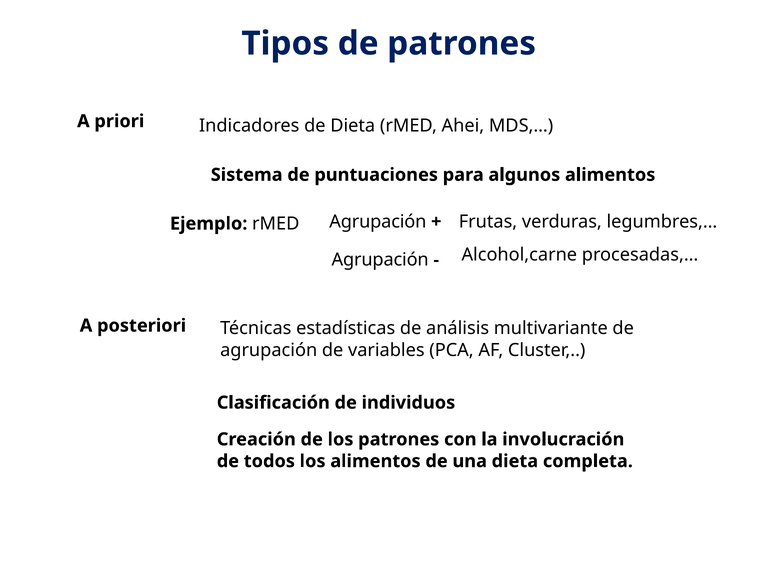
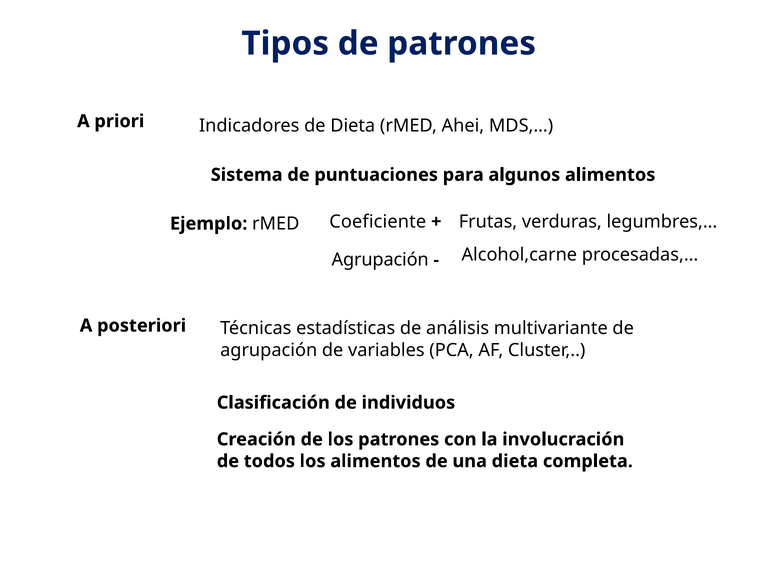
rMED Agrupación: Agrupación -> Coeficiente (378, 221)
